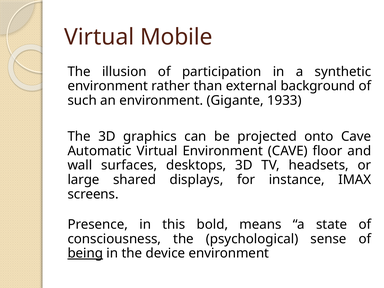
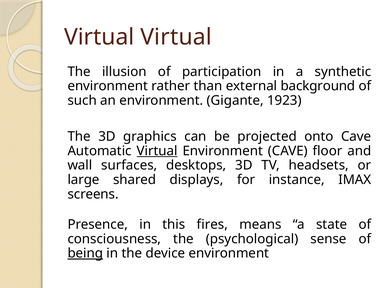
Virtual Mobile: Mobile -> Virtual (176, 37)
1933: 1933 -> 1923 (284, 100)
Virtual underline: none -> present (157, 151)
bold: bold -> fires (212, 224)
